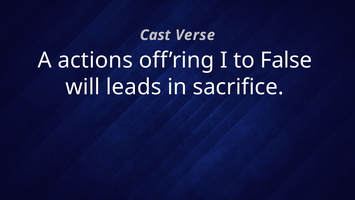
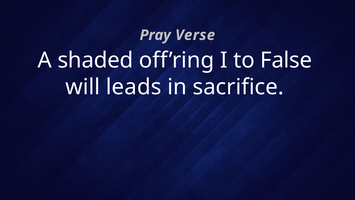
Cast: Cast -> Pray (155, 35)
actions: actions -> shaded (95, 60)
